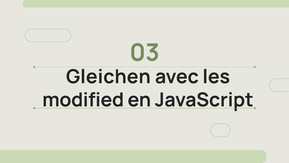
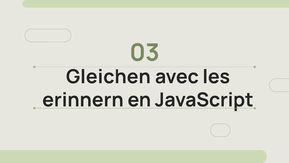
modified: modified -> erinnern (83, 100)
